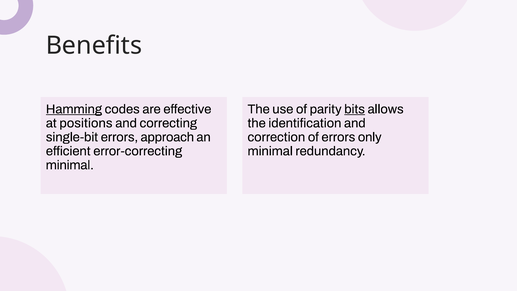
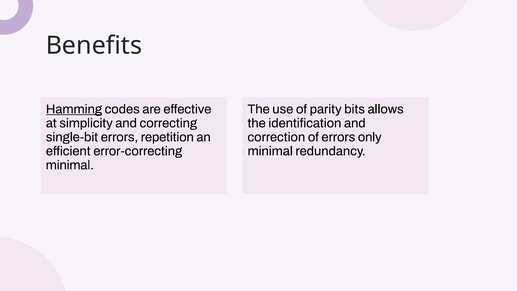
bits underline: present -> none (355, 109)
positions: positions -> simplicity (86, 123)
approach: approach -> repetition (167, 137)
